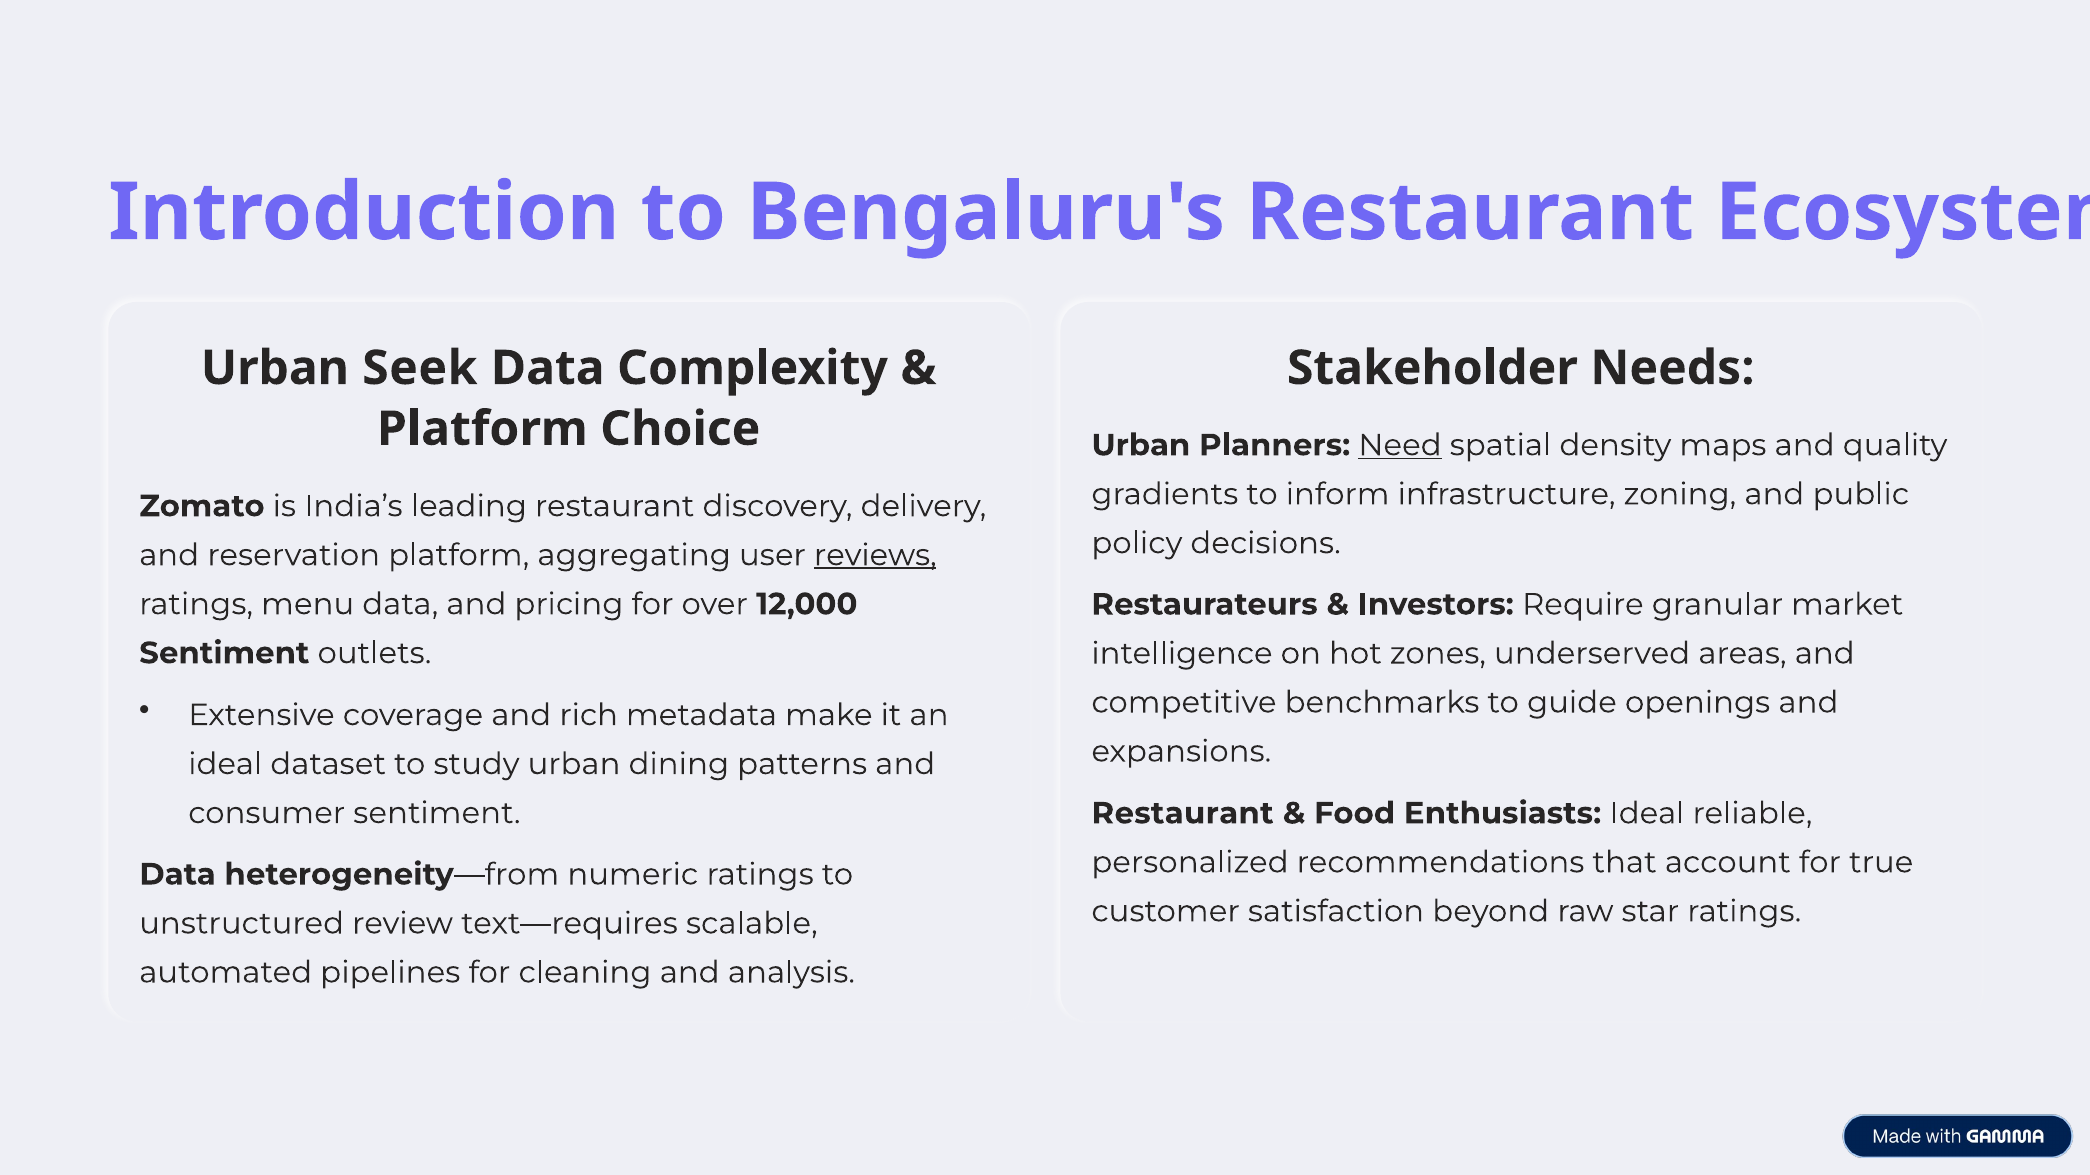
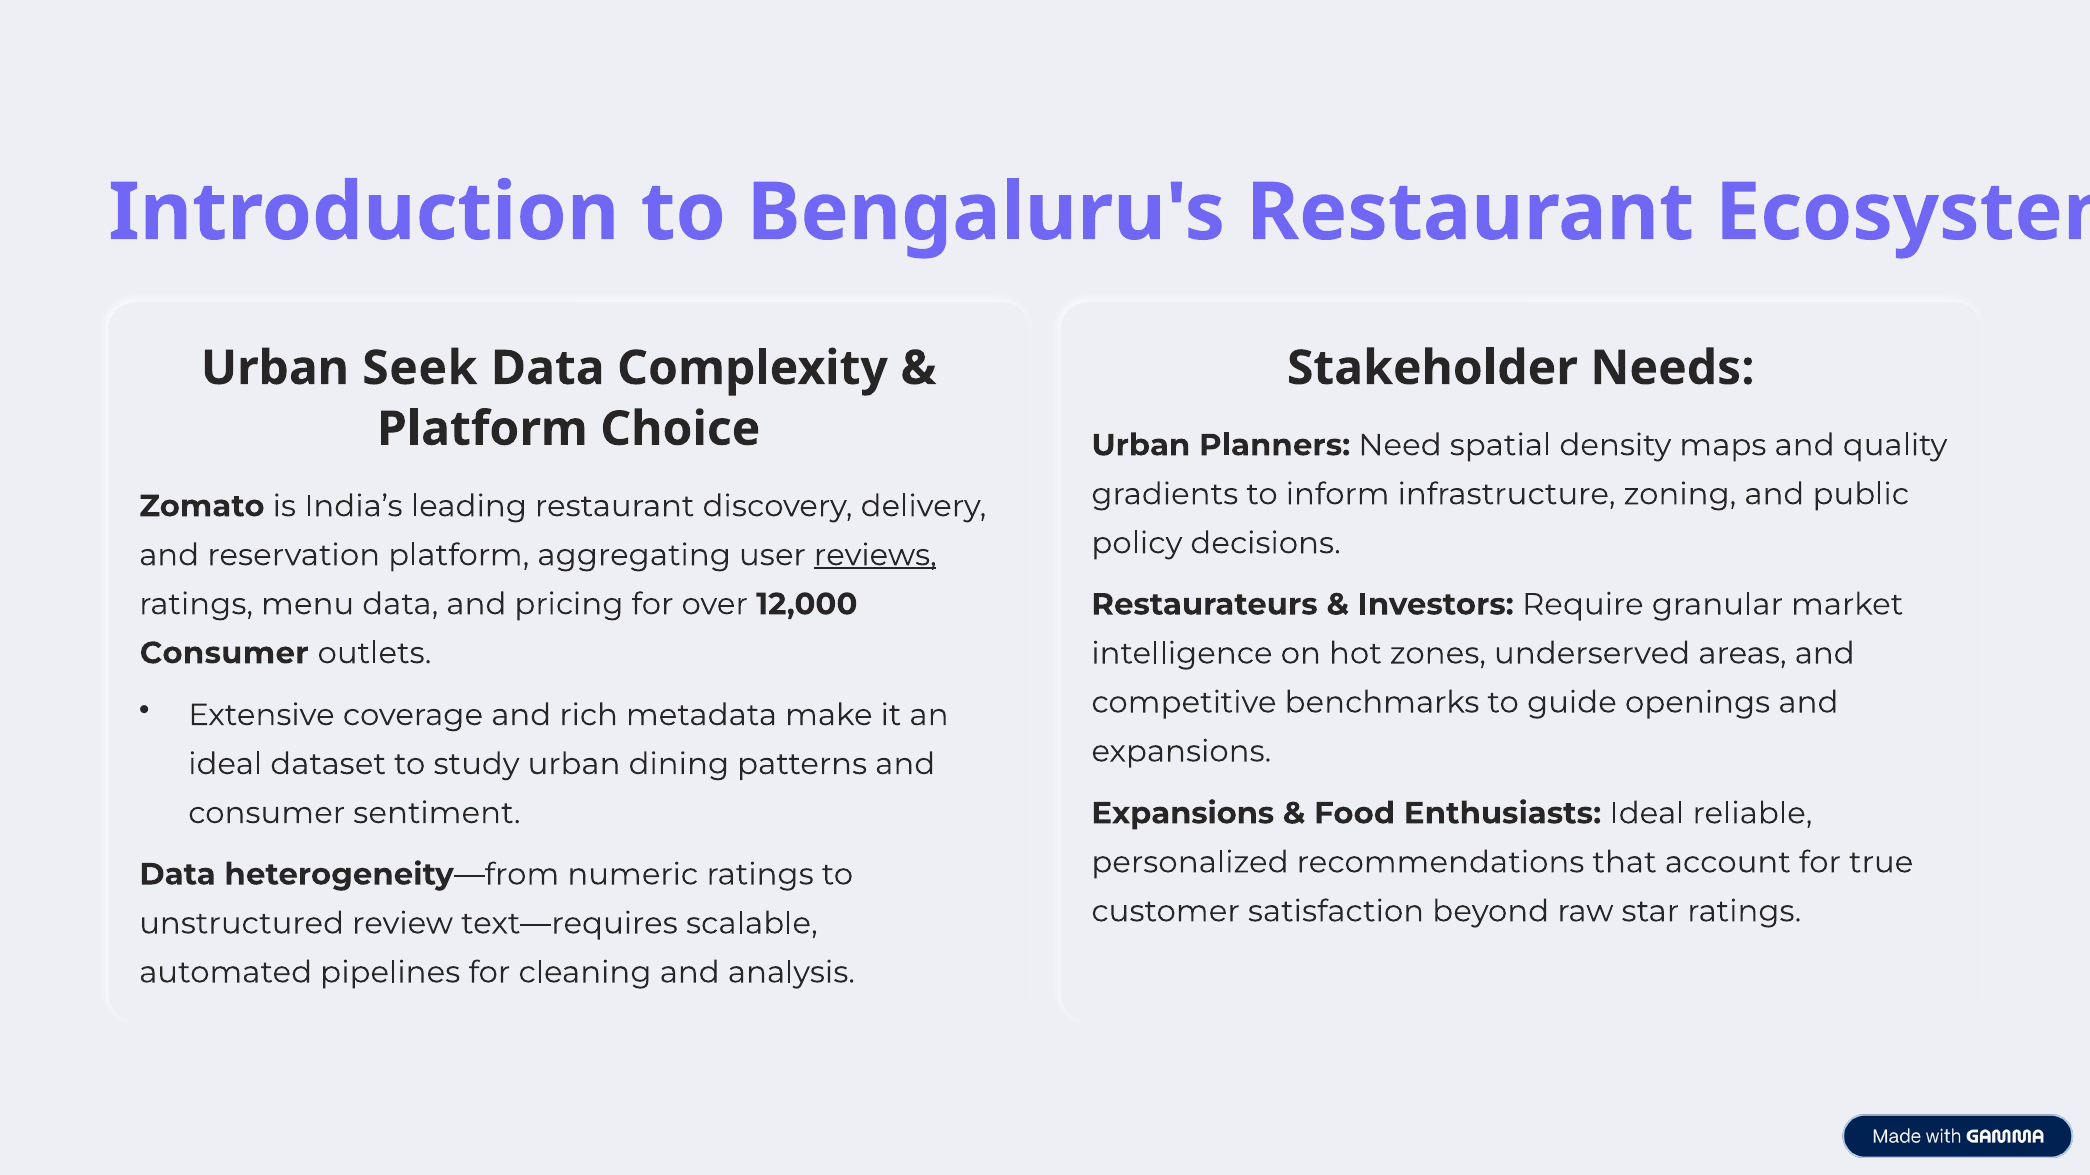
Need underline: present -> none (1400, 445)
Sentiment: Sentiment -> Consumer (224, 653)
Restaurant: Restaurant -> Expansions (1183, 814)
